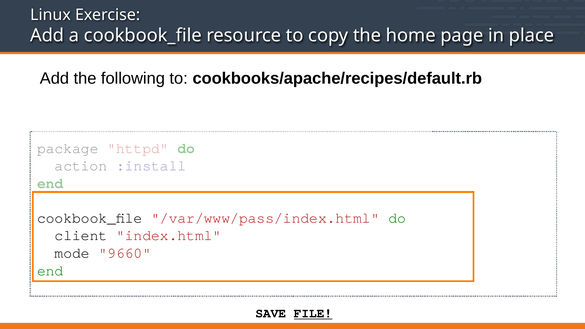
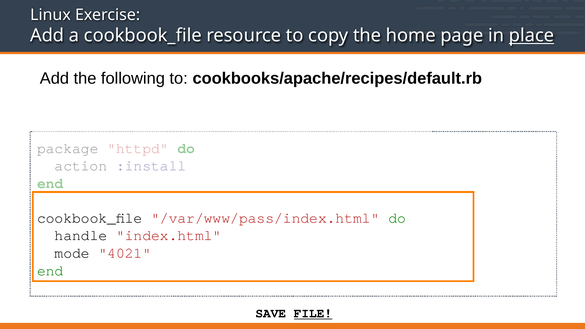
place underline: none -> present (531, 36)
client: client -> handle (81, 235)
9660: 9660 -> 4021 (125, 253)
